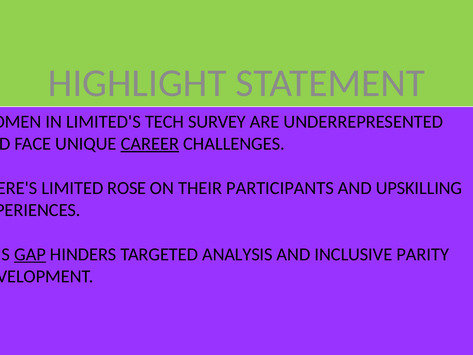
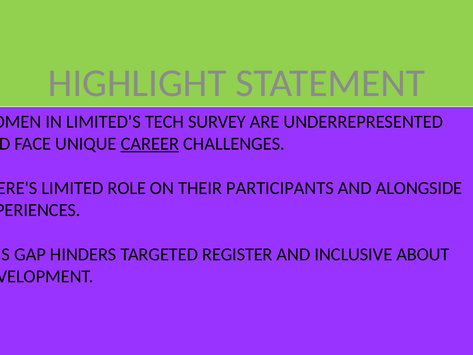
ROSE: ROSE -> ROLE (127, 188)
UPSKILLING: UPSKILLING -> ALONGSIDE (419, 188)
GAP underline: present -> none (30, 254)
ANALYSIS: ANALYSIS -> REGISTER (237, 254)
PARITY: PARITY -> ABOUT (423, 254)
